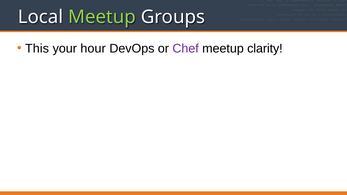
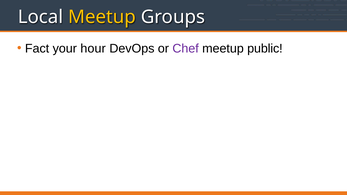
Meetup colour: light green -> yellow (102, 17)
This: This -> Fact (37, 48)
clarity: clarity -> public (265, 48)
